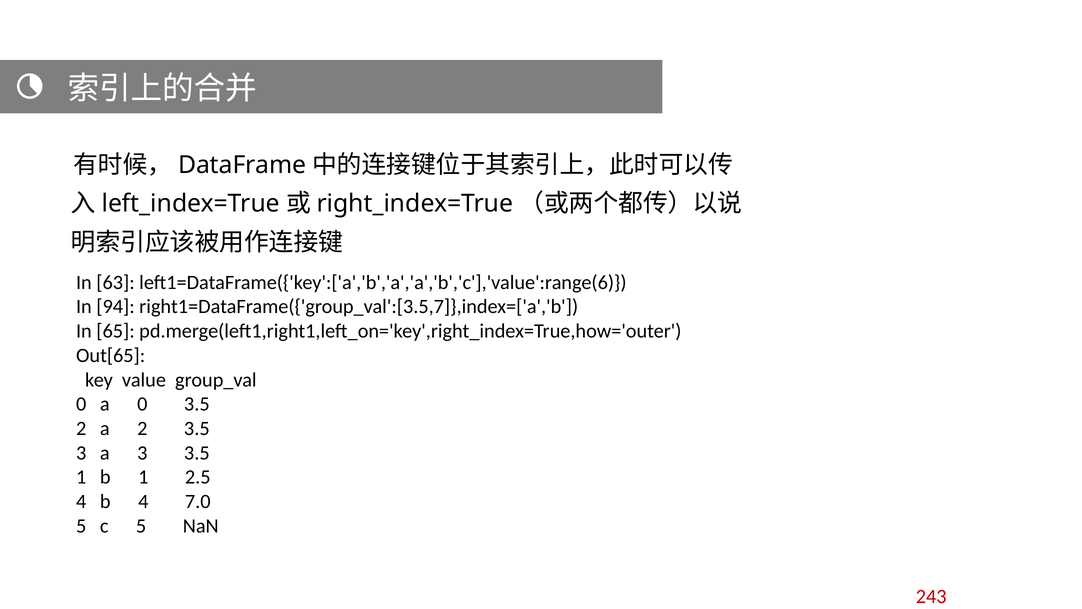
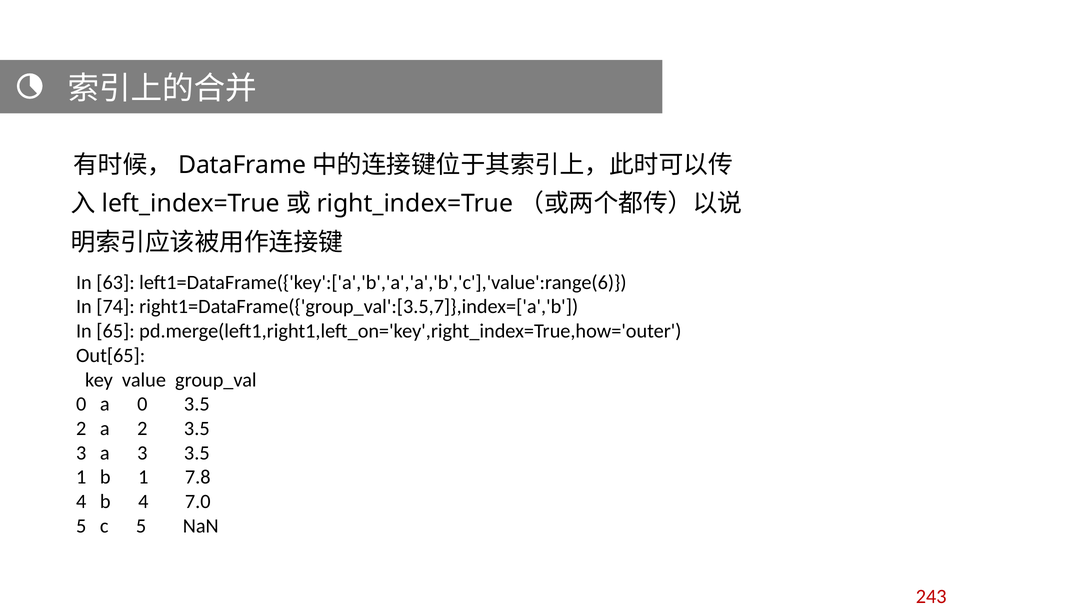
94: 94 -> 74 (115, 307)
2.5: 2.5 -> 7.8 (198, 477)
